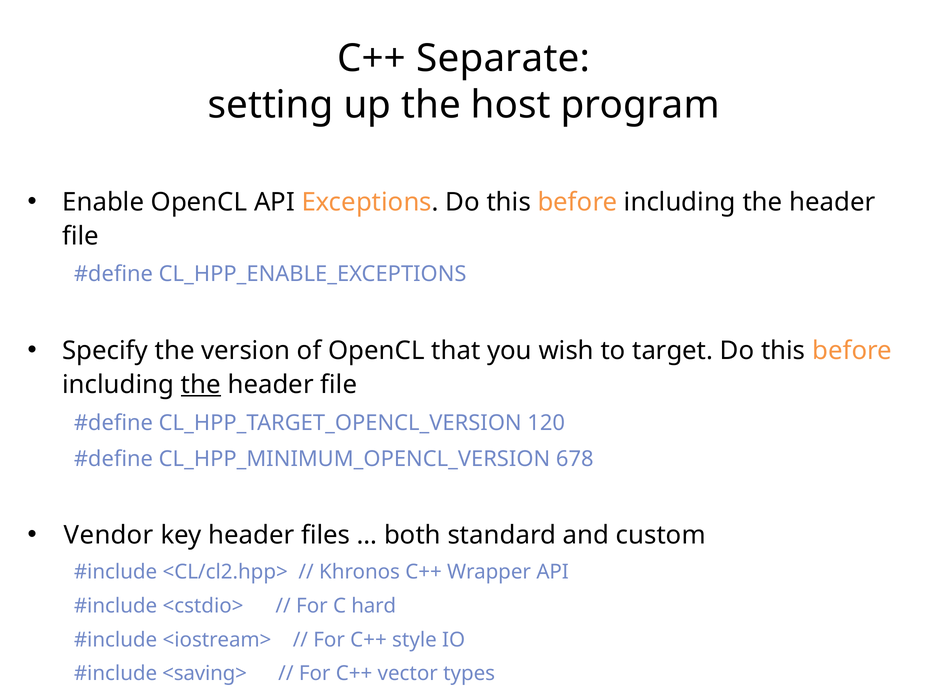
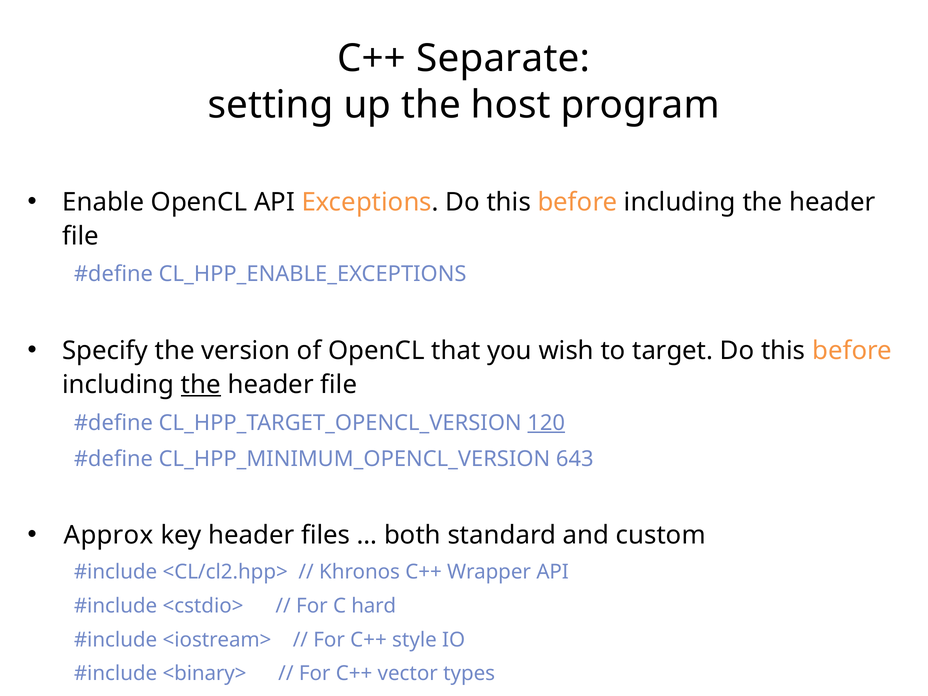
120 underline: none -> present (546, 423)
678: 678 -> 643 (575, 459)
Vendor: Vendor -> Approx (109, 535)
<saving>: <saving> -> <binary> (205, 674)
